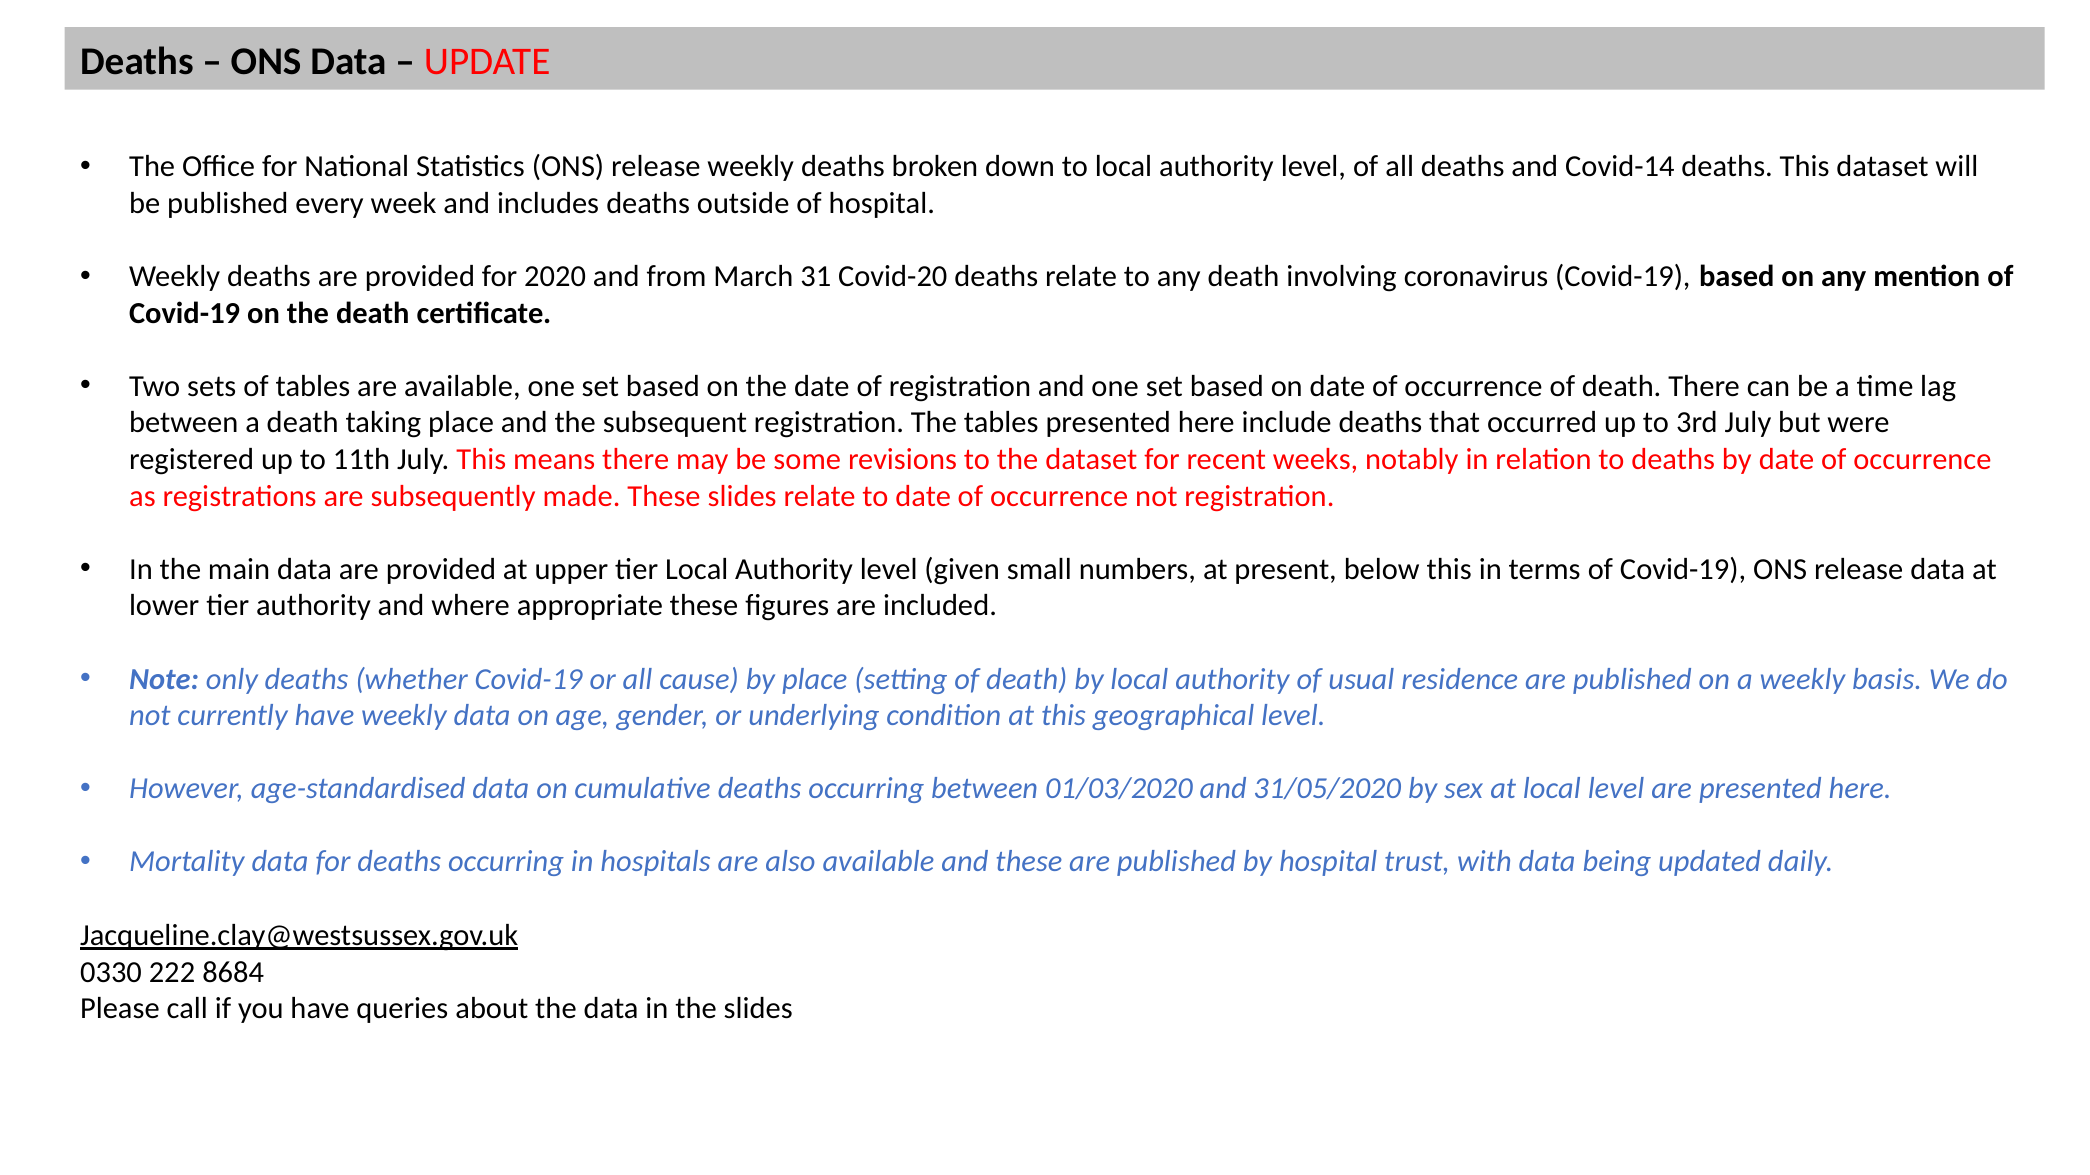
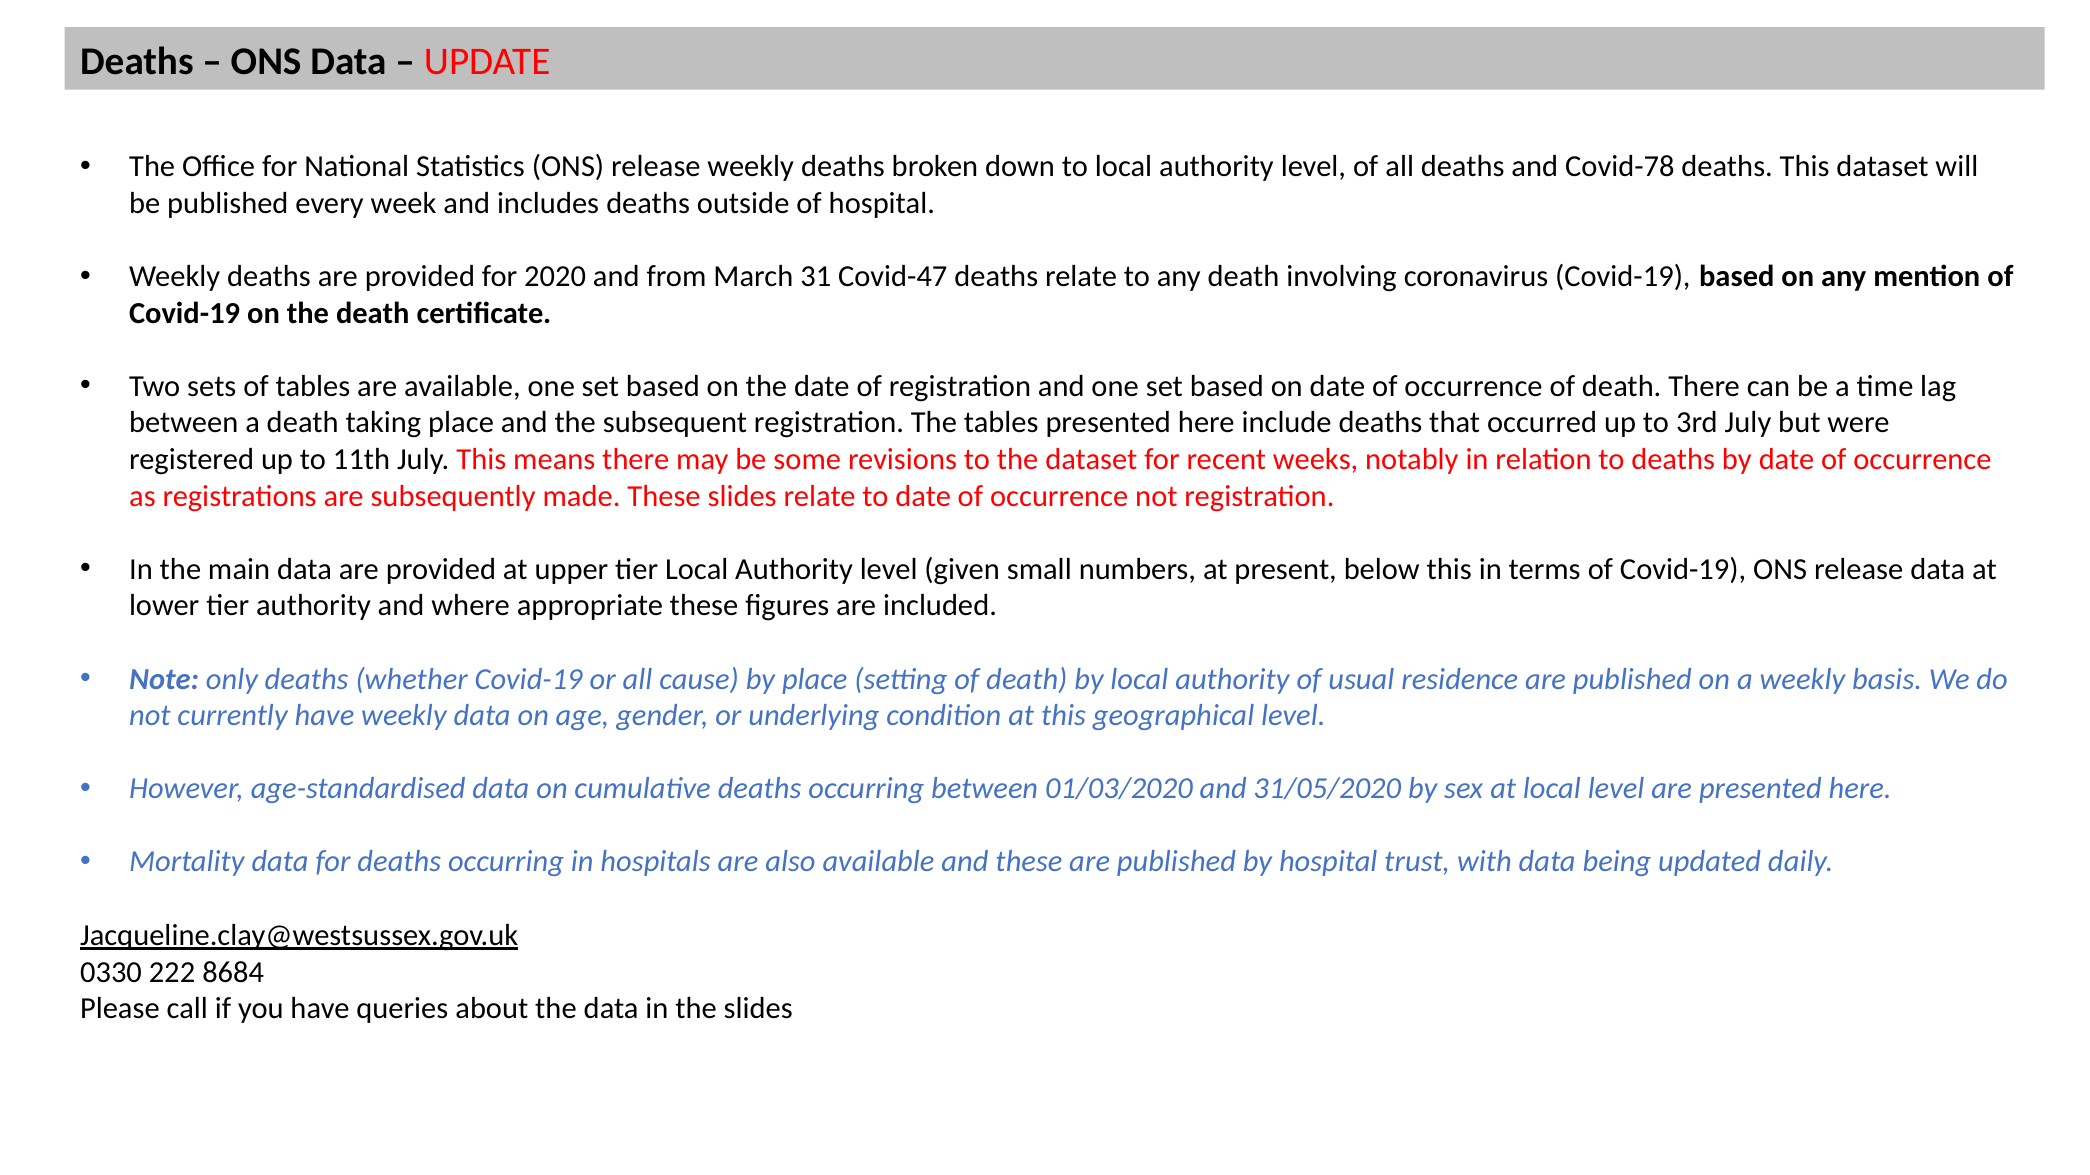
Covid-14: Covid-14 -> Covid-78 (1620, 167)
Covid-20: Covid-20 -> Covid-47 (893, 277)
